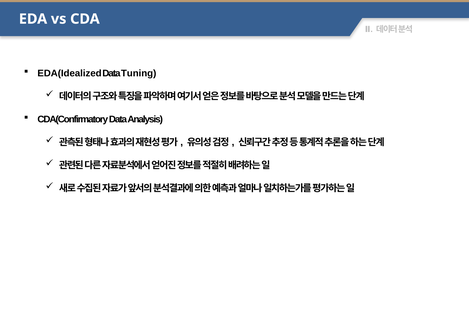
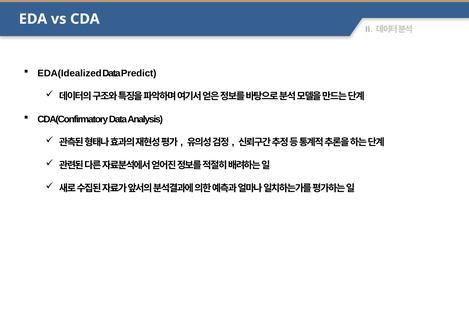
Tuning: Tuning -> Predict (139, 73)
